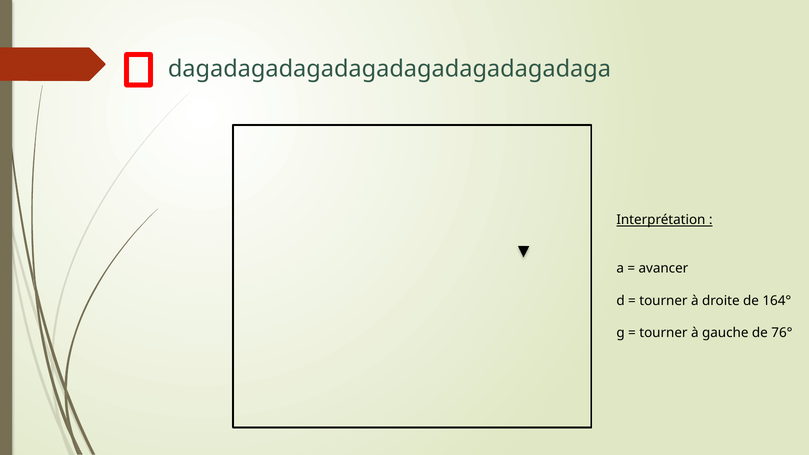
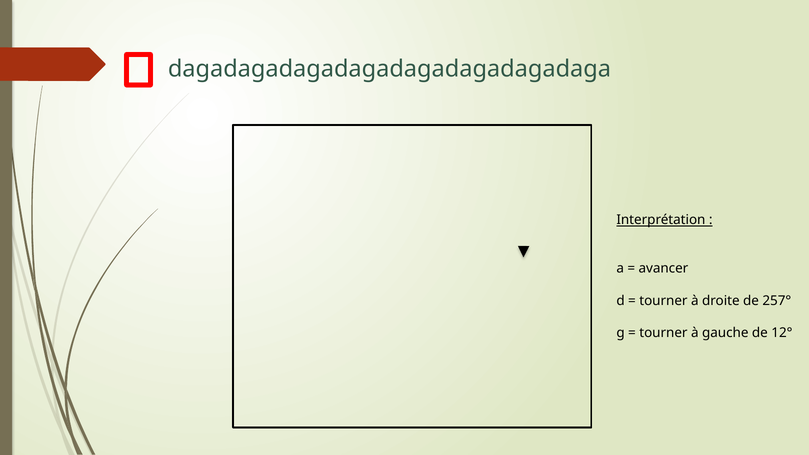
164°: 164° -> 257° (777, 301)
76°: 76° -> 12° (782, 333)
